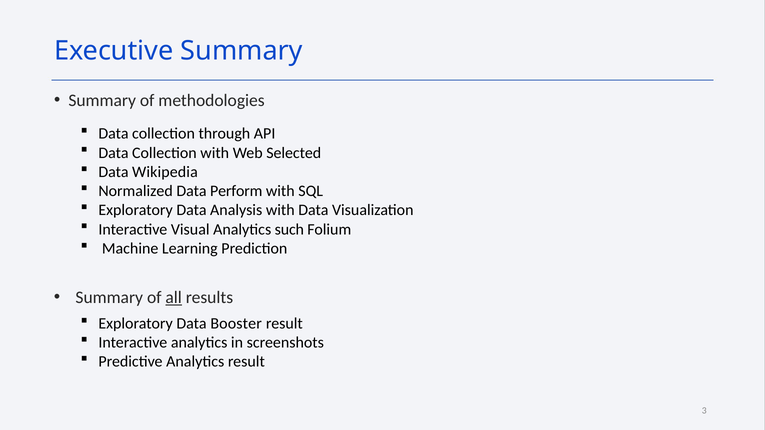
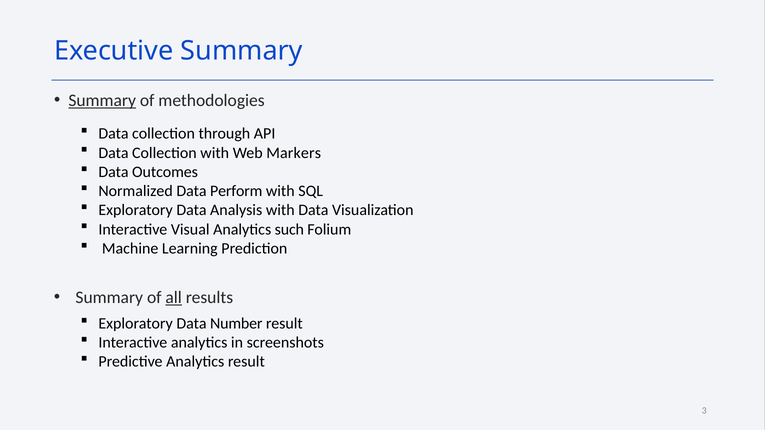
Summary underline: none -> present (102, 100)
Selected: Selected -> Markers (294, 153)
Wikipedia: Wikipedia -> Outcomes (165, 172)
Booster: Booster -> Number (236, 324)
